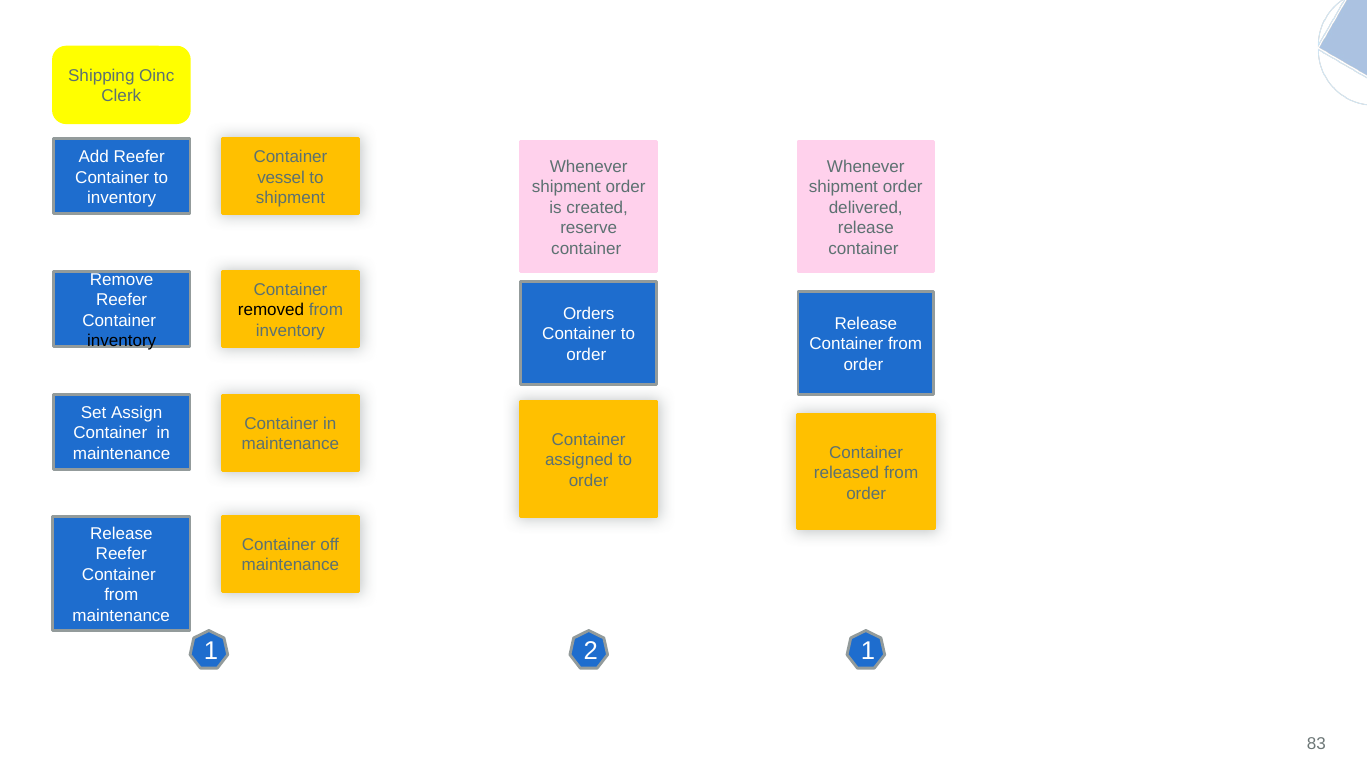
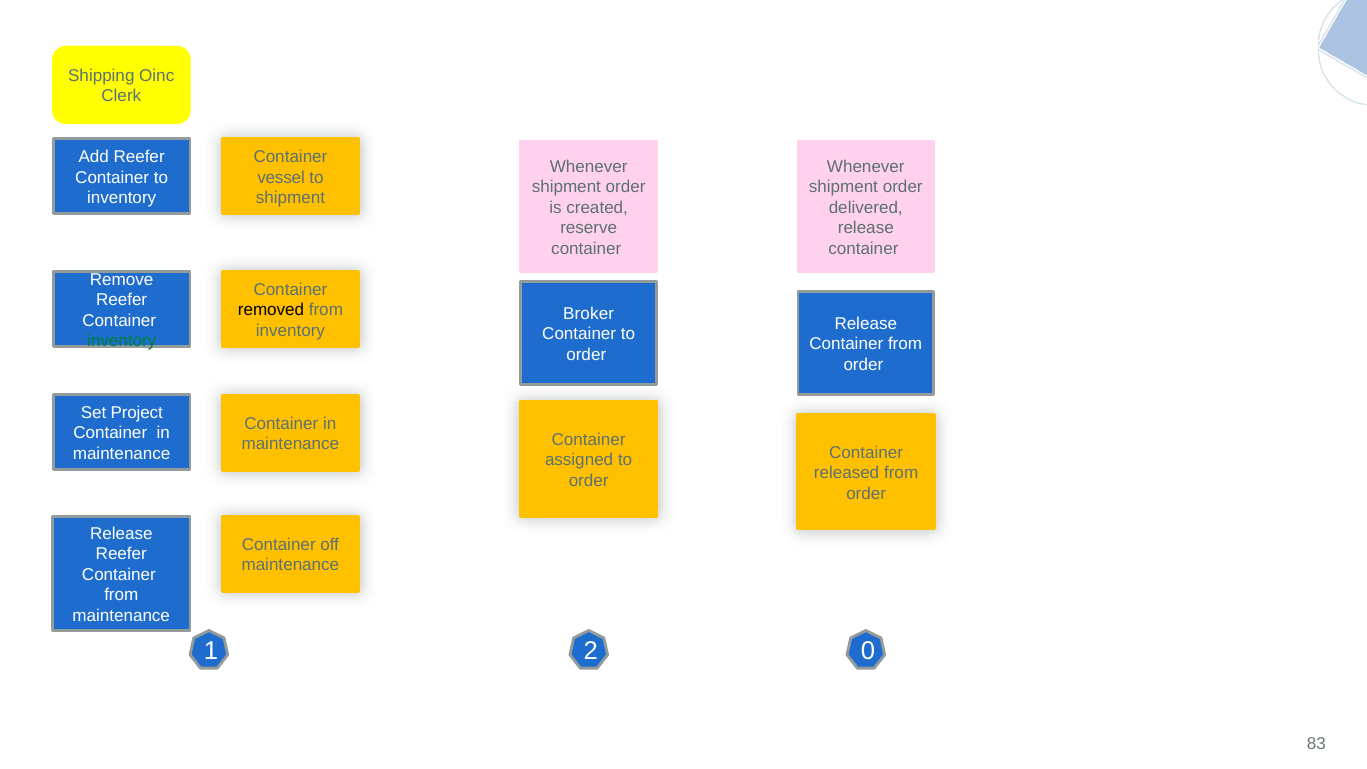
Orders: Orders -> Broker (589, 314)
inventory colour: black -> green (122, 341)
Assign: Assign -> Project (137, 413)
2 1: 1 -> 0 (868, 651)
